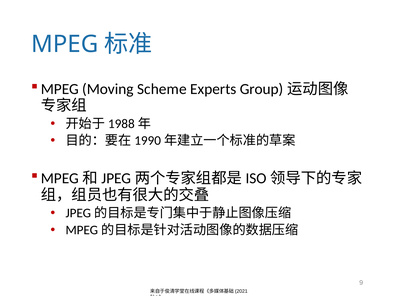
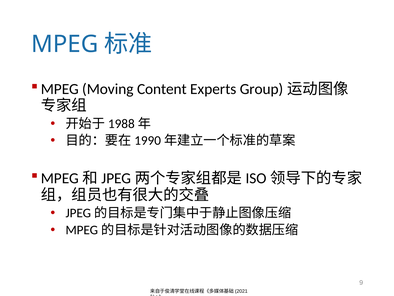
Scheme: Scheme -> Content (162, 89)
